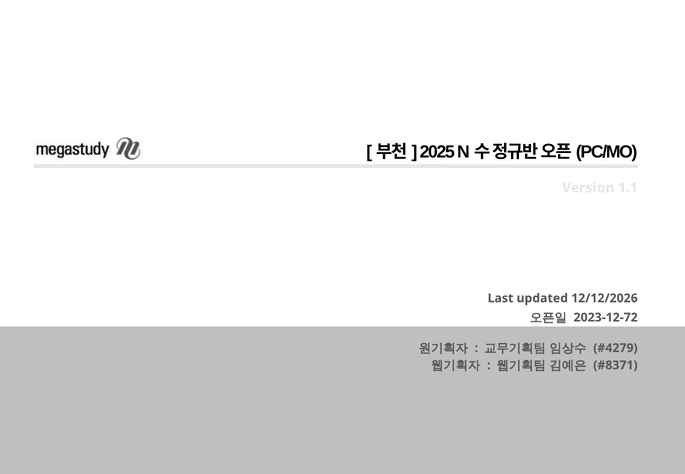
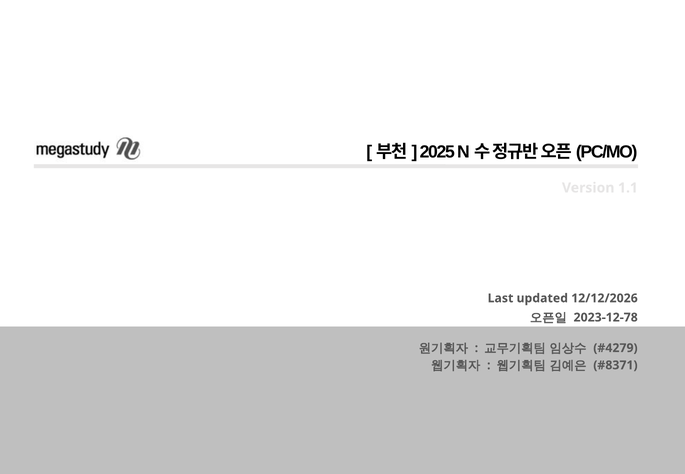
2023-12-72: 2023-12-72 -> 2023-12-78 (606, 318)
